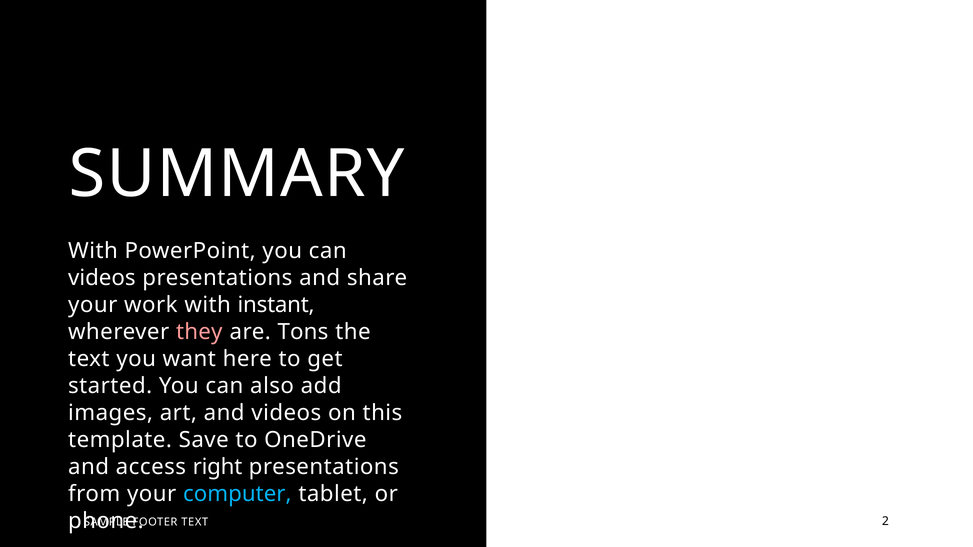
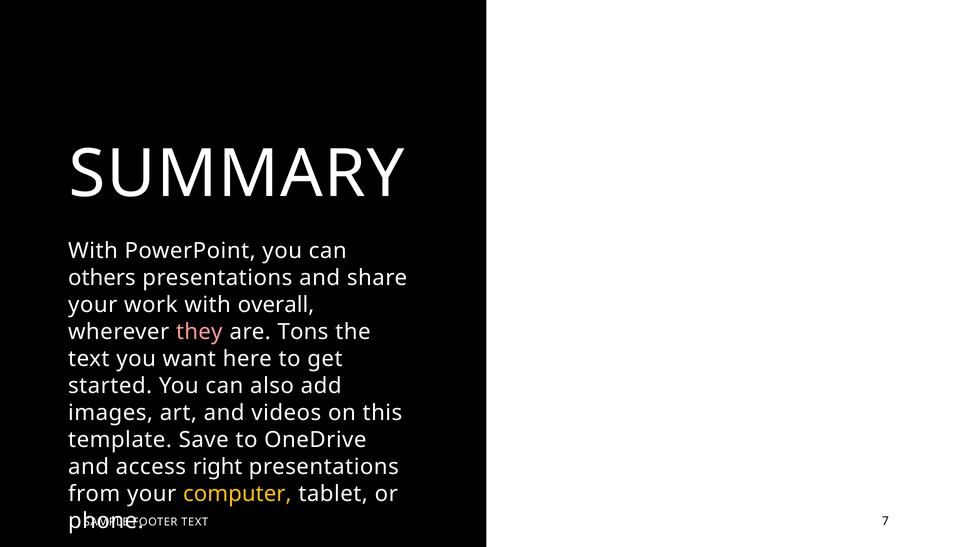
videos: videos -> others (102, 278)
instant: instant -> overall (276, 305)
computer colour: light blue -> yellow (237, 494)
2: 2 -> 7 (885, 522)
